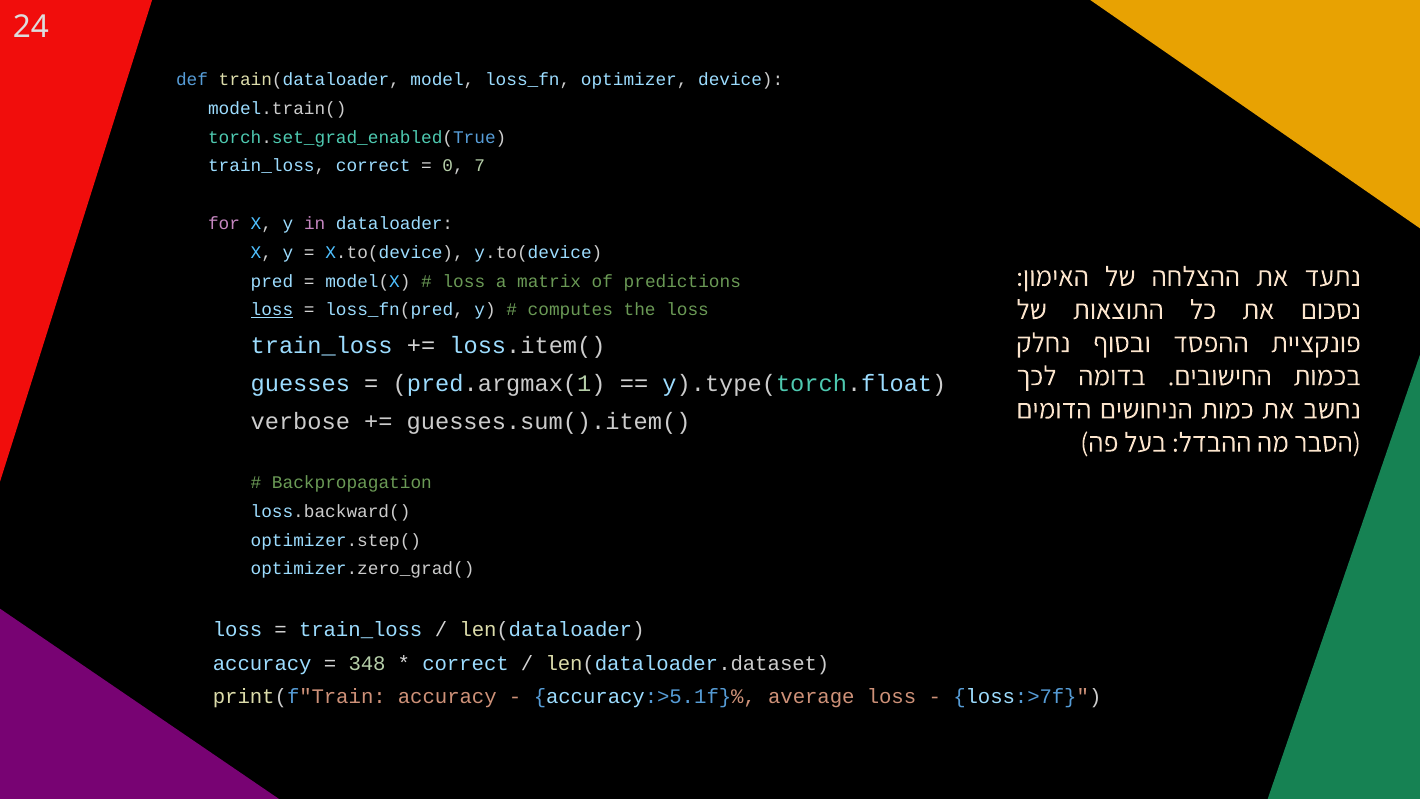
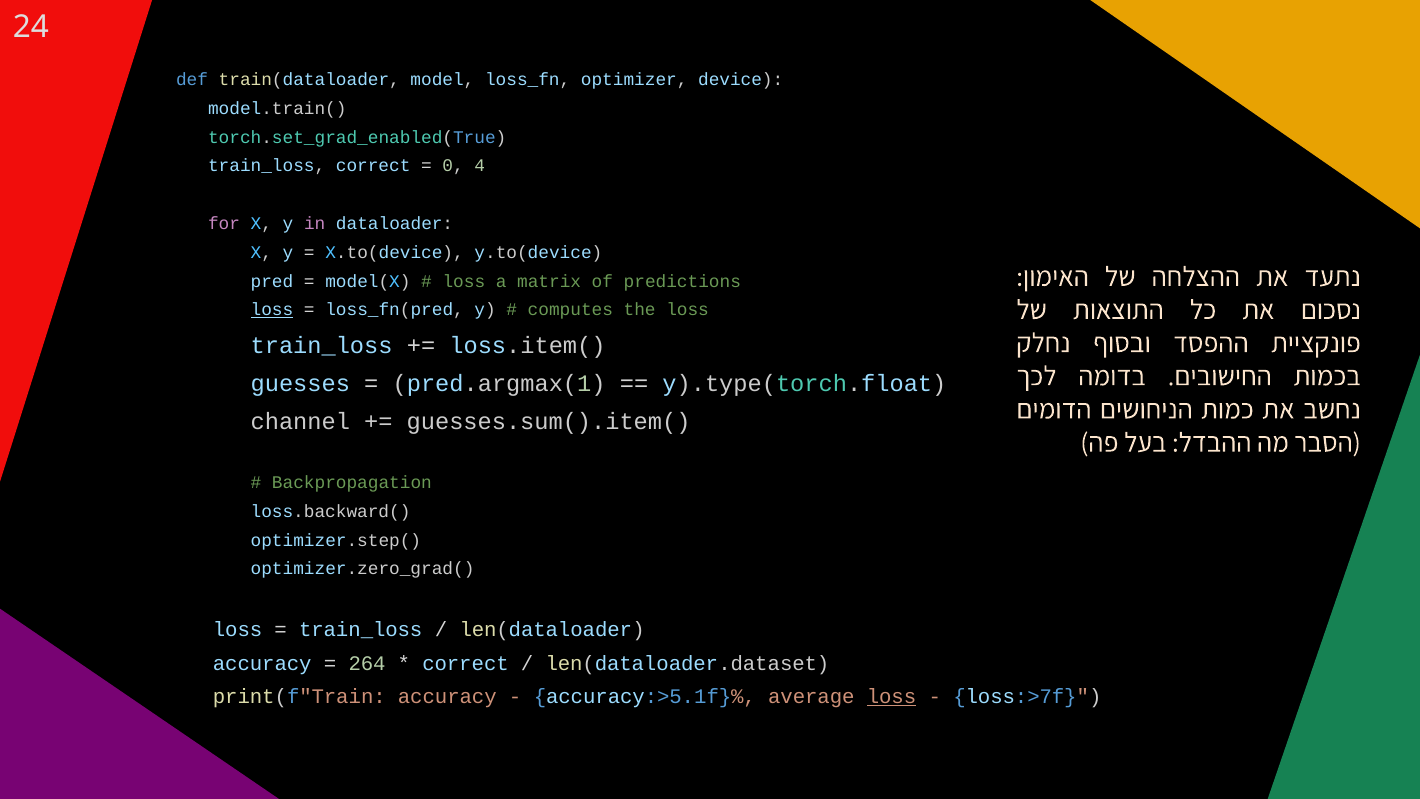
7: 7 -> 4 (480, 166)
verbose: verbose -> channel (300, 422)
348: 348 -> 264 (367, 663)
loss underline: none -> present (892, 697)
